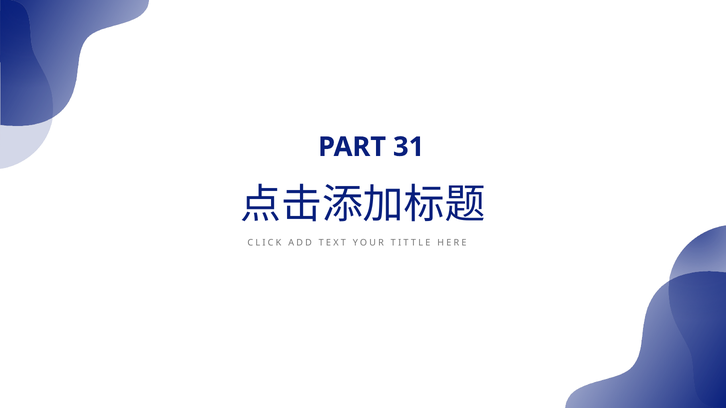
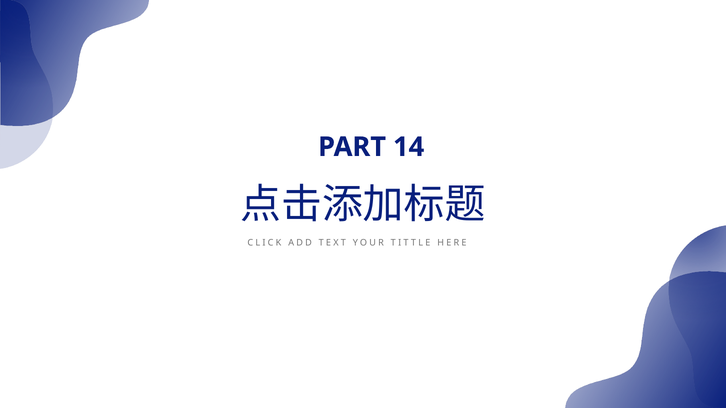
31: 31 -> 14 (409, 147)
